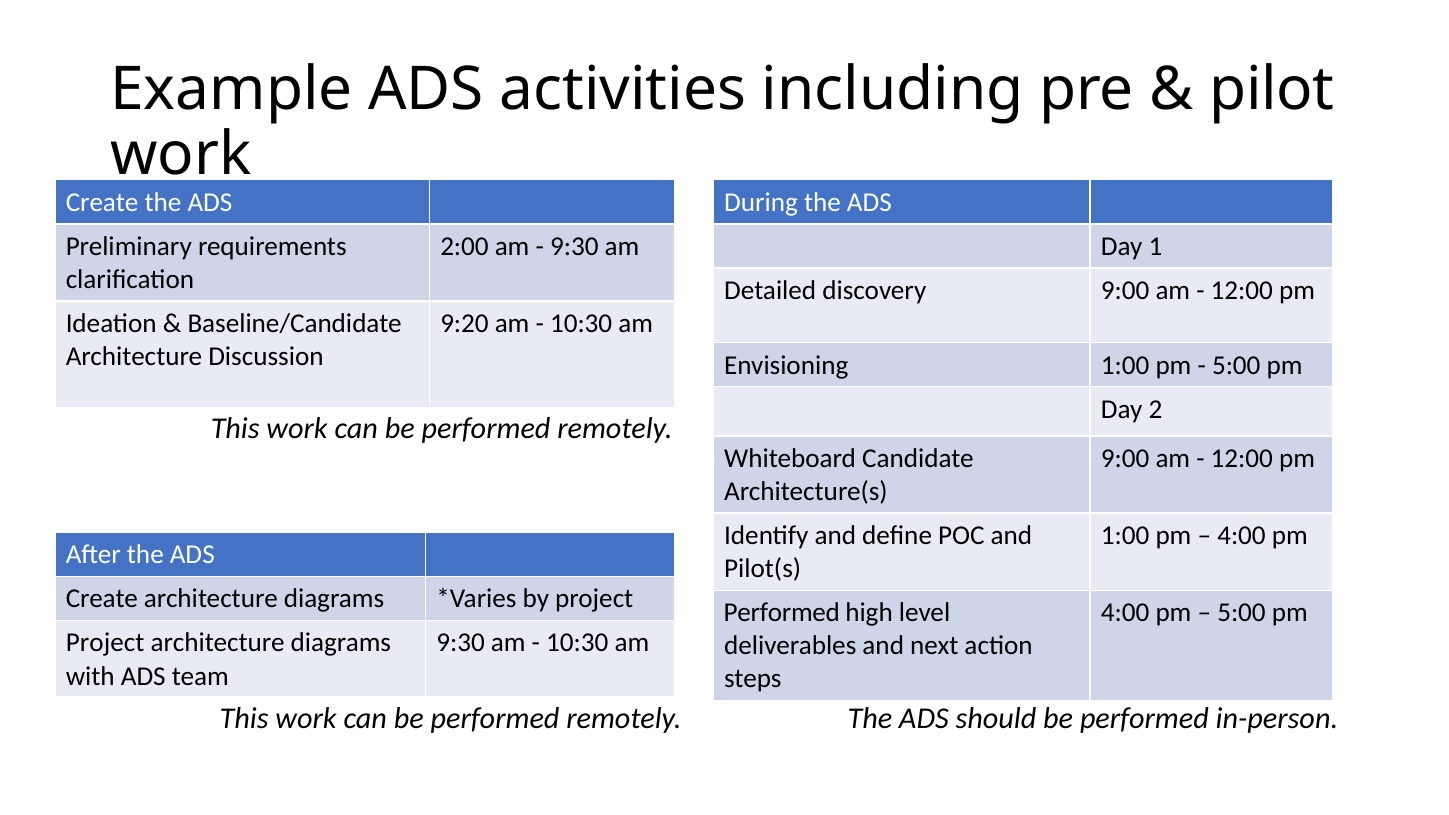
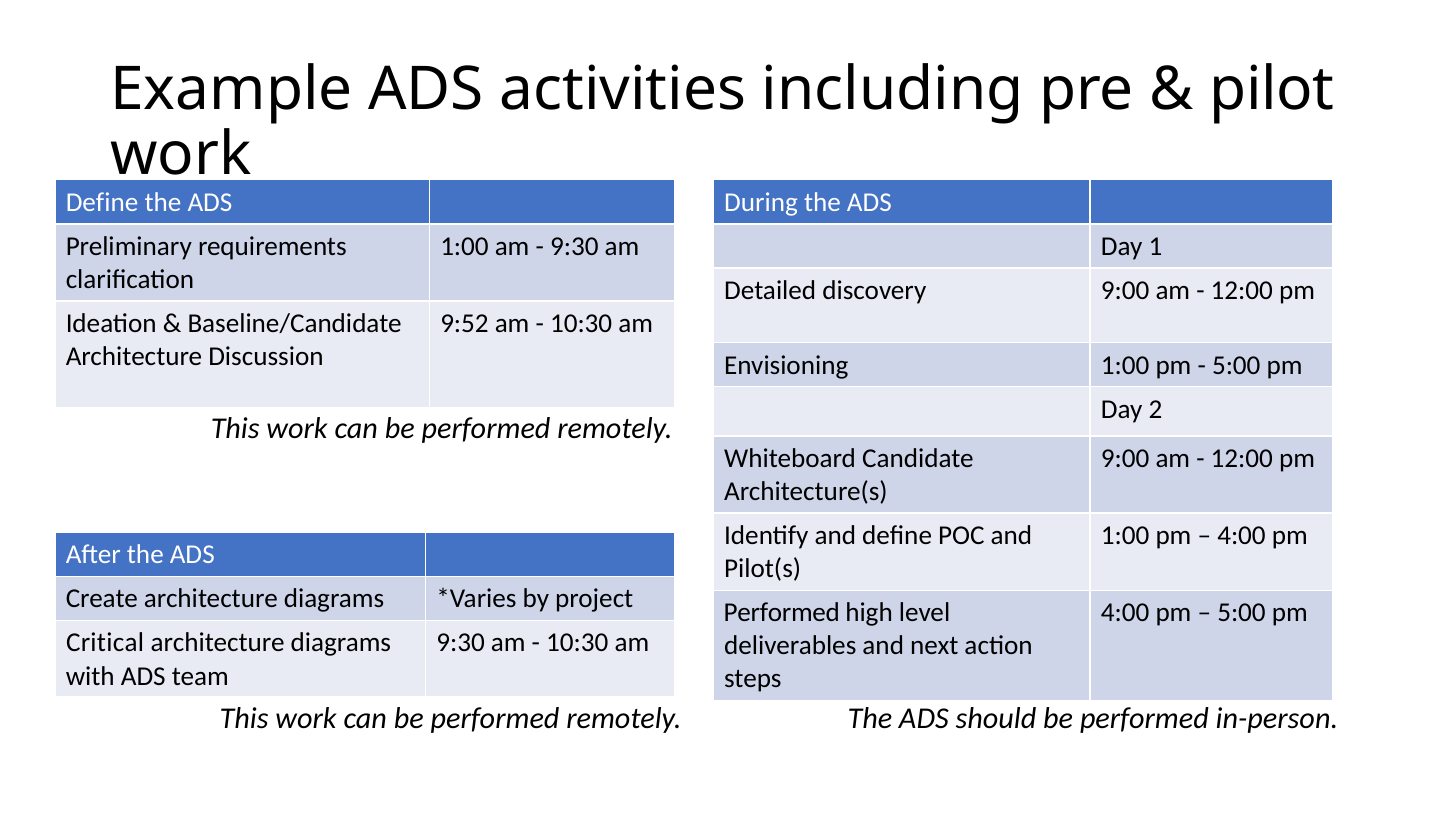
Create: Create -> Define (102, 202)
2:00: 2:00 -> 1:00 (464, 246)
9:20: 9:20 -> 9:52 (464, 323)
Project: Project -> Critical (105, 643)
